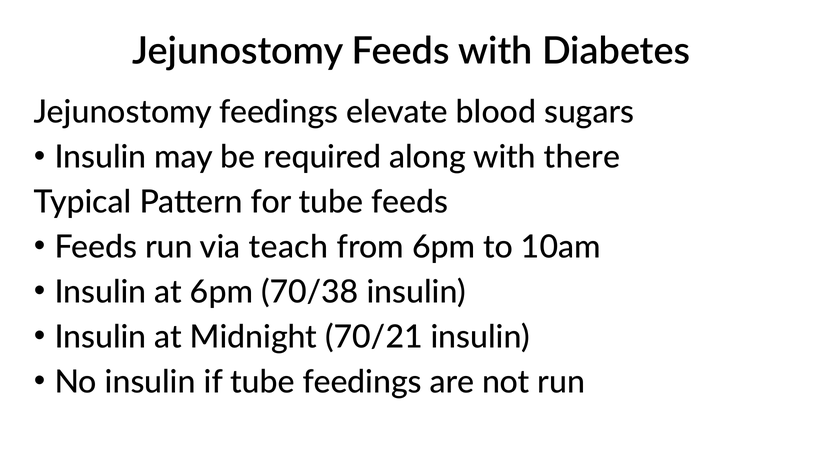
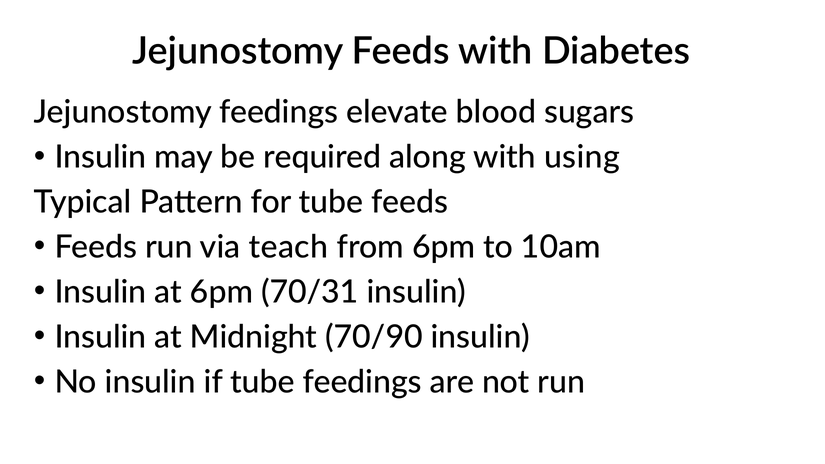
there: there -> using (582, 157)
70/38: 70/38 -> 70/31 (310, 292)
70/21: 70/21 -> 70/90 (374, 337)
